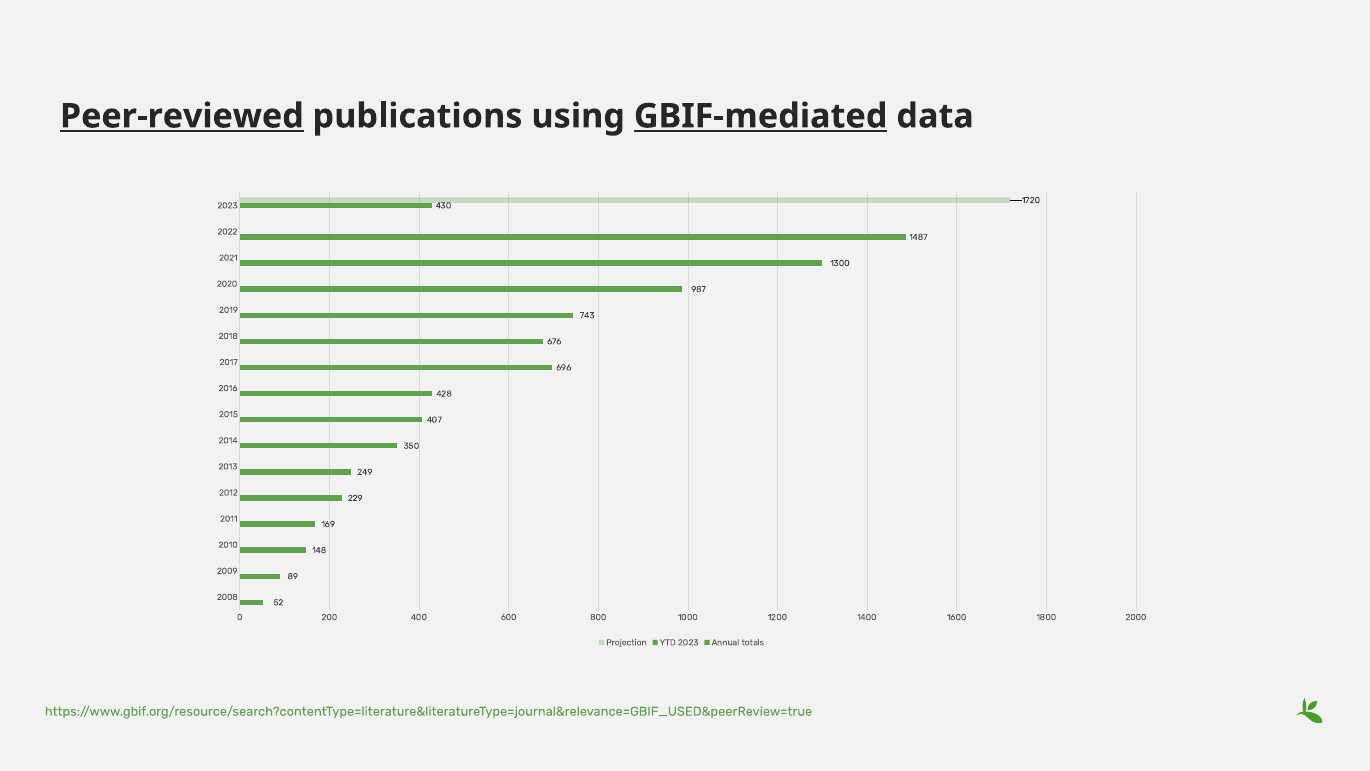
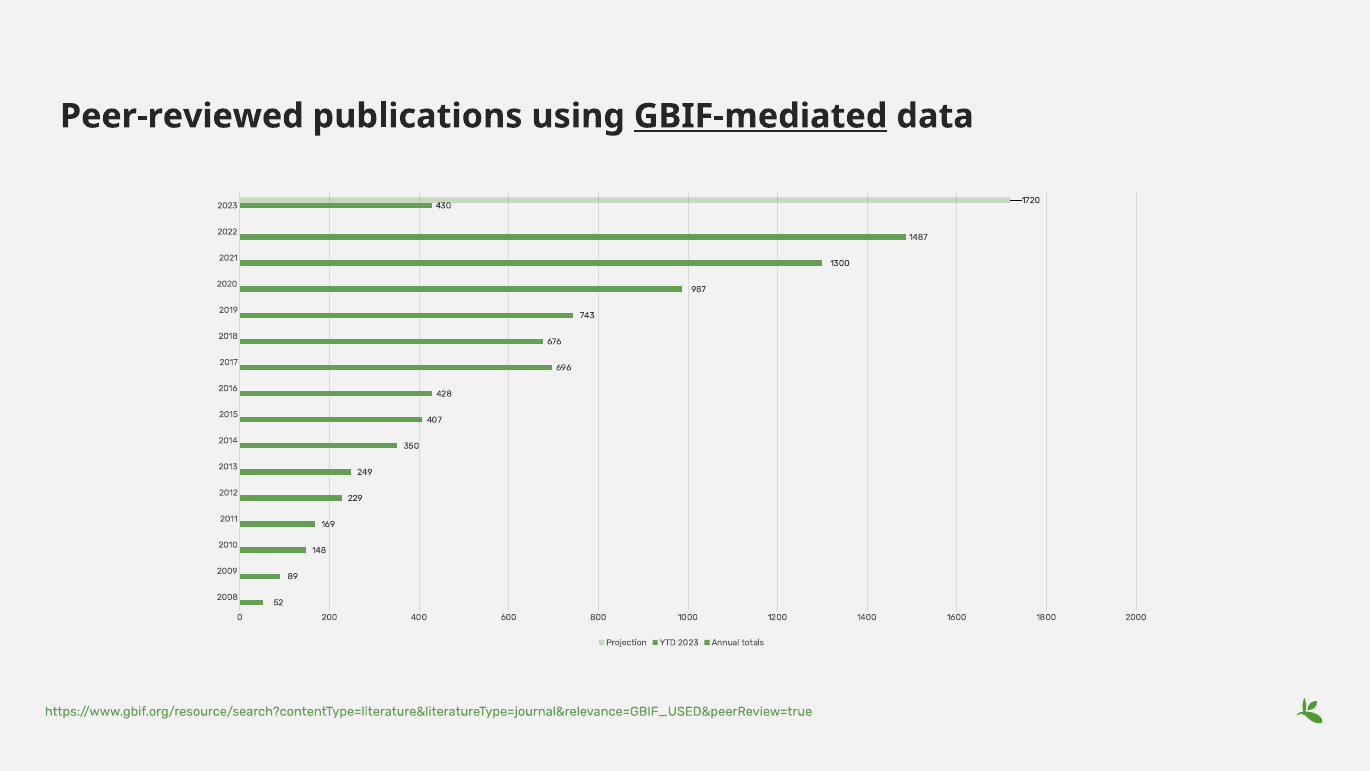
Peer-reviewed underline: present -> none (182, 116)
